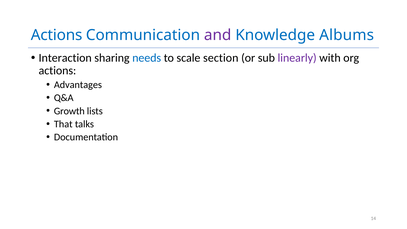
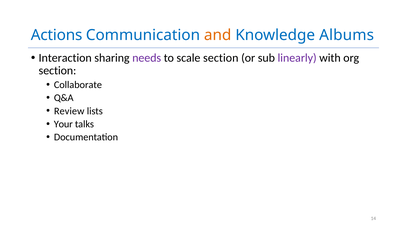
and colour: purple -> orange (218, 35)
needs colour: blue -> purple (147, 58)
actions: actions -> section (57, 71)
Advantages: Advantages -> Collaborate (78, 85)
Growth: Growth -> Review (69, 111)
That: That -> Your (63, 124)
